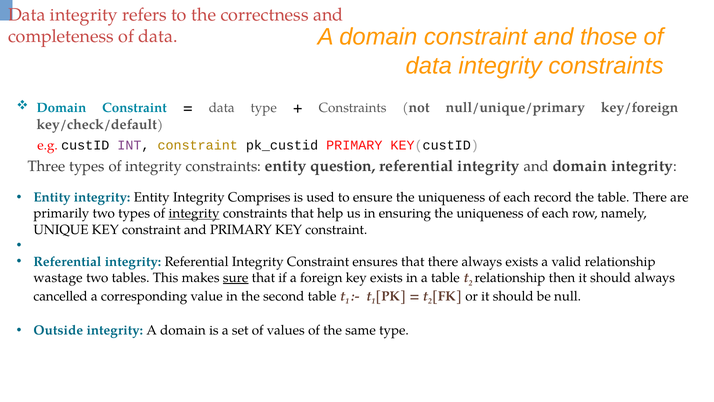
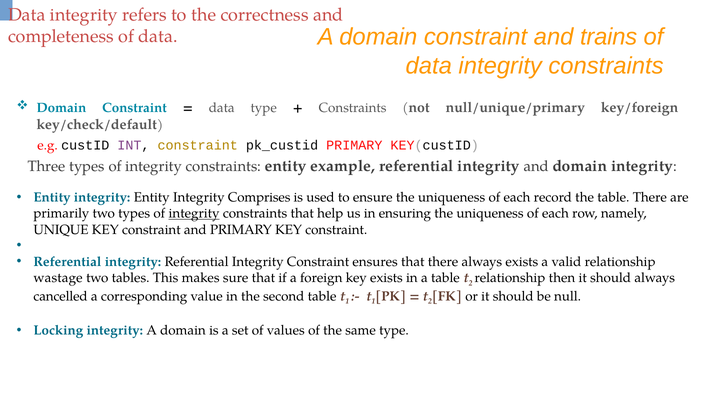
those: those -> trains (609, 37)
question: question -> example (343, 166)
sure underline: present -> none (236, 278)
Outside: Outside -> Locking (58, 330)
